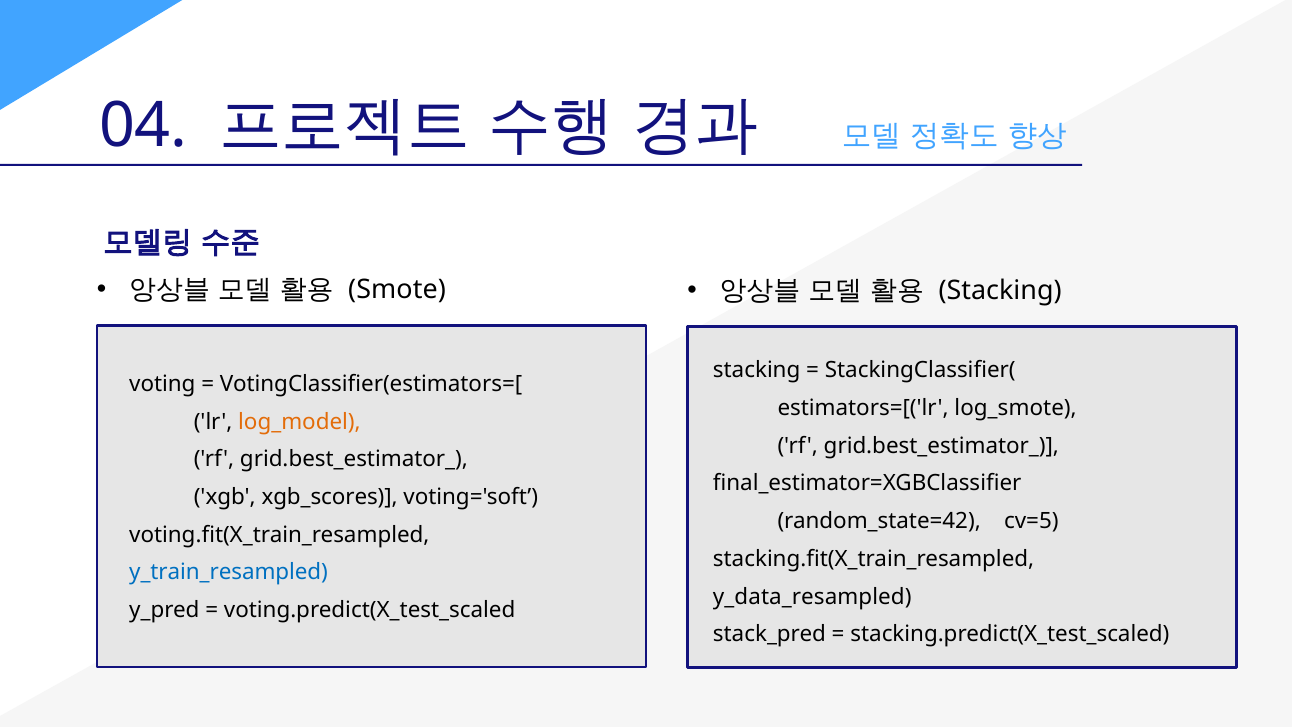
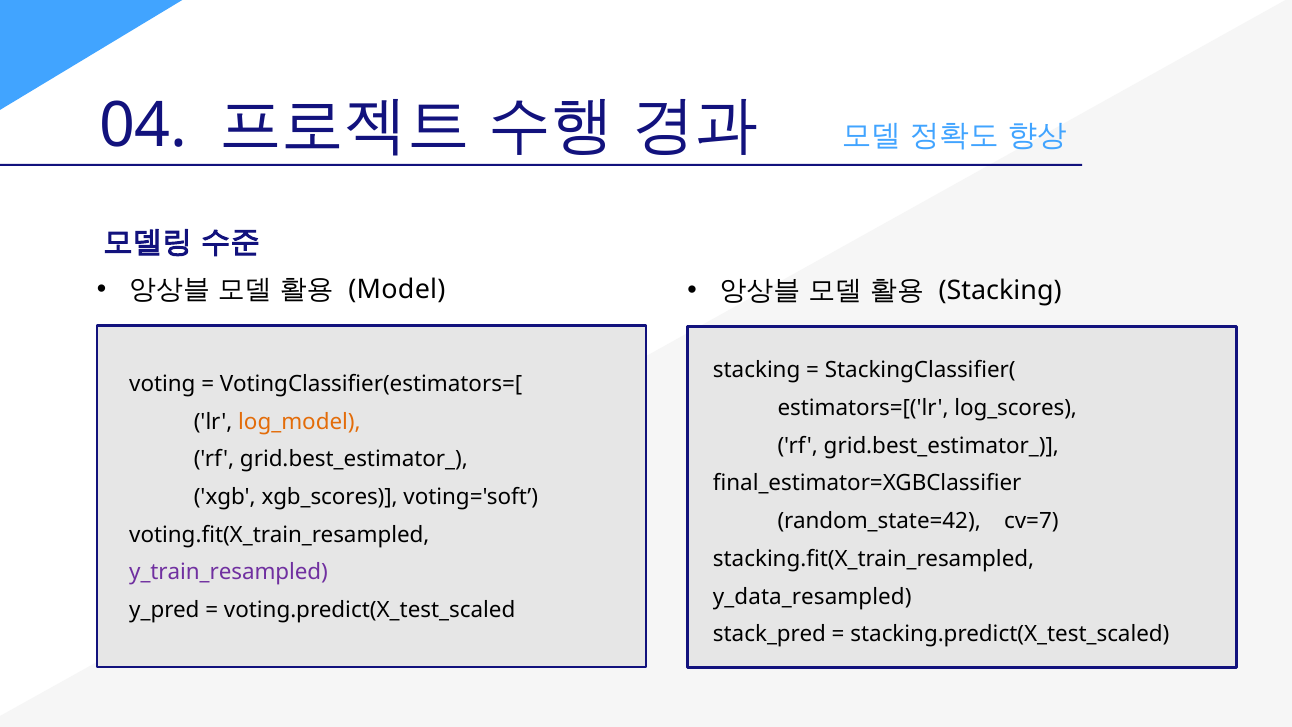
Smote: Smote -> Model (397, 290)
log_smote: log_smote -> log_scores (1016, 408)
cv=5: cv=5 -> cv=7 (1031, 521)
y_train_resampled colour: blue -> purple (229, 572)
